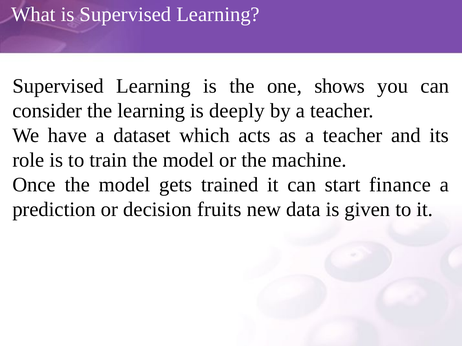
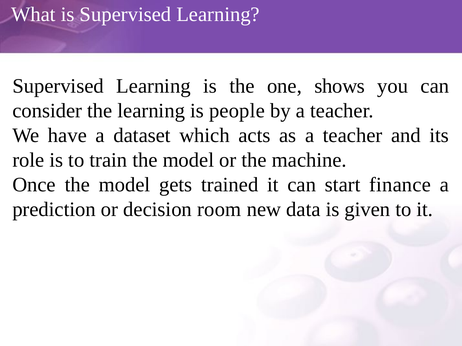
deeply: deeply -> people (237, 111)
fruits: fruits -> room (219, 210)
